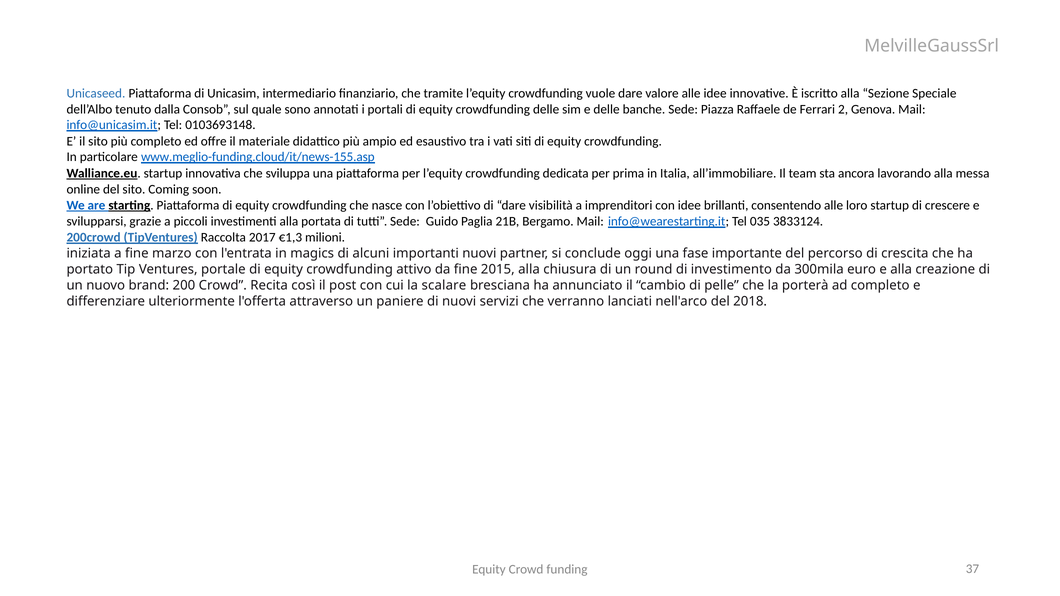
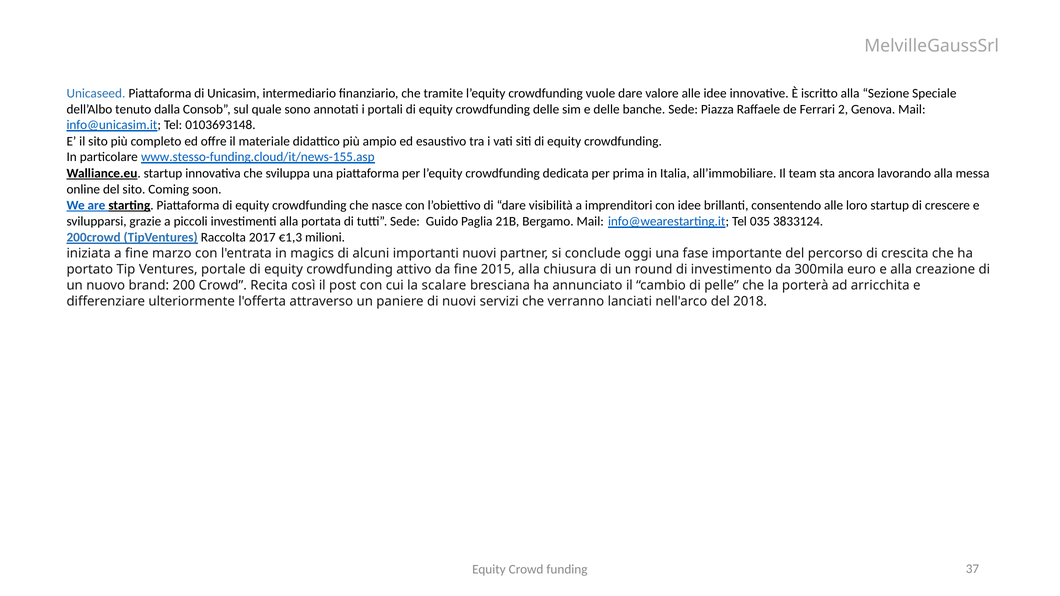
www.meglio-funding.cloud/it/news-155.asp: www.meglio-funding.cloud/it/news-155.asp -> www.stesso-funding.cloud/it/news-155.asp (258, 157)
ad completo: completo -> arricchita (880, 285)
